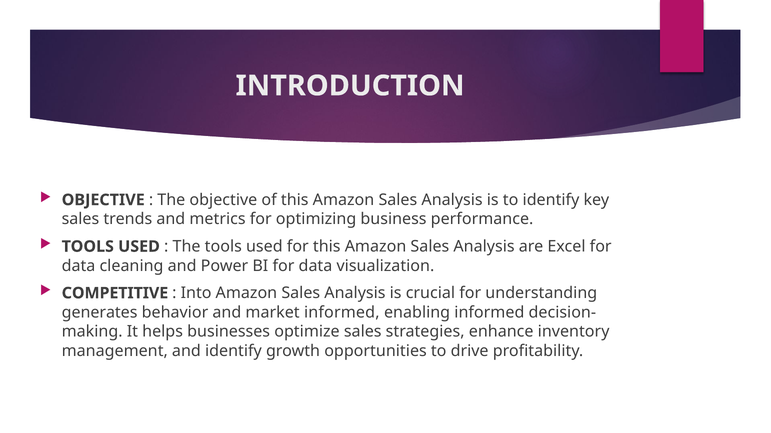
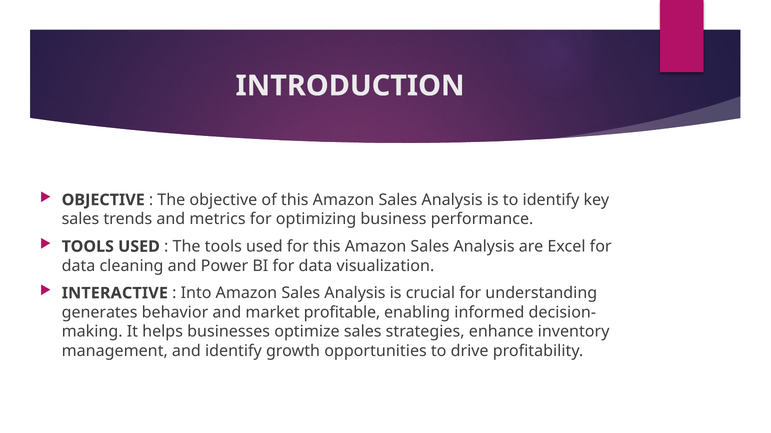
COMPETITIVE: COMPETITIVE -> INTERACTIVE (115, 294)
market informed: informed -> profitable (342, 313)
